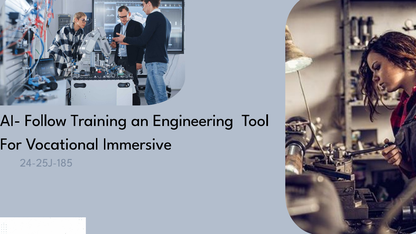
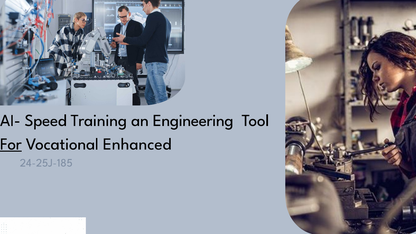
Follow: Follow -> Speed (46, 120)
For underline: none -> present (11, 144)
Immersive: Immersive -> Enhanced (137, 144)
